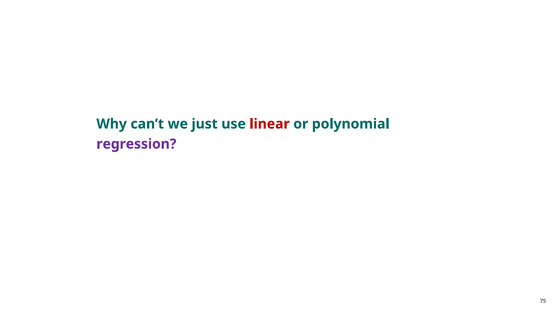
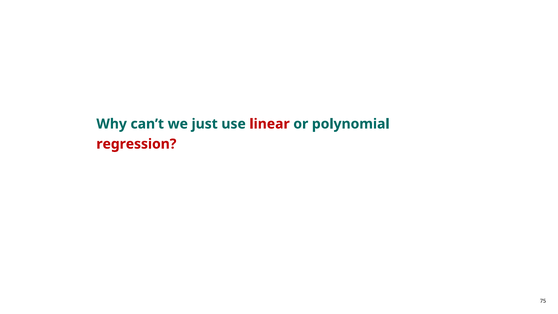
regression colour: purple -> red (136, 144)
